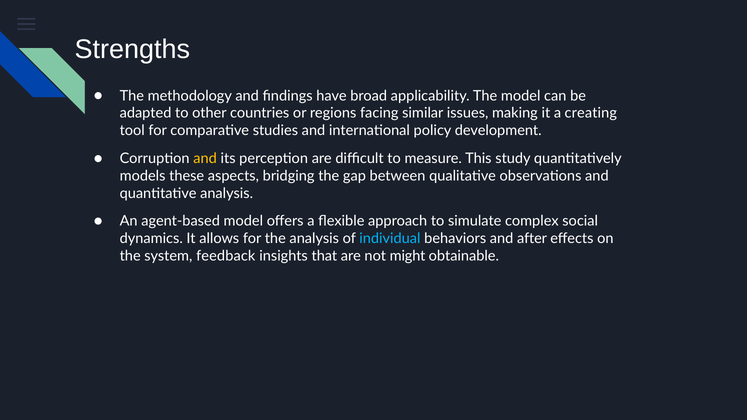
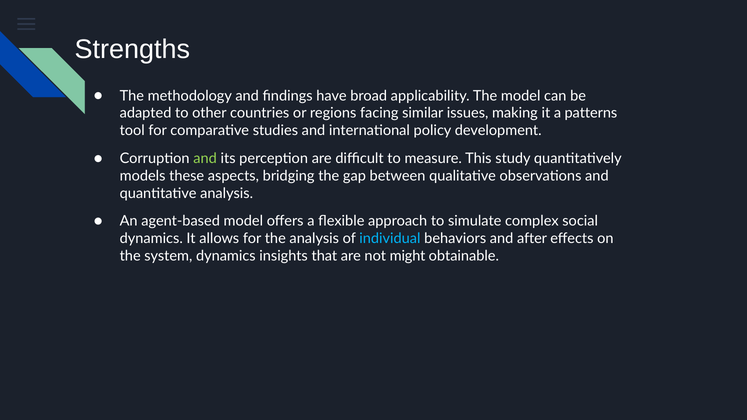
creating: creating -> patterns (591, 113)
and colour: yellow -> light green (205, 159)
system feedback: feedback -> dynamics (226, 256)
